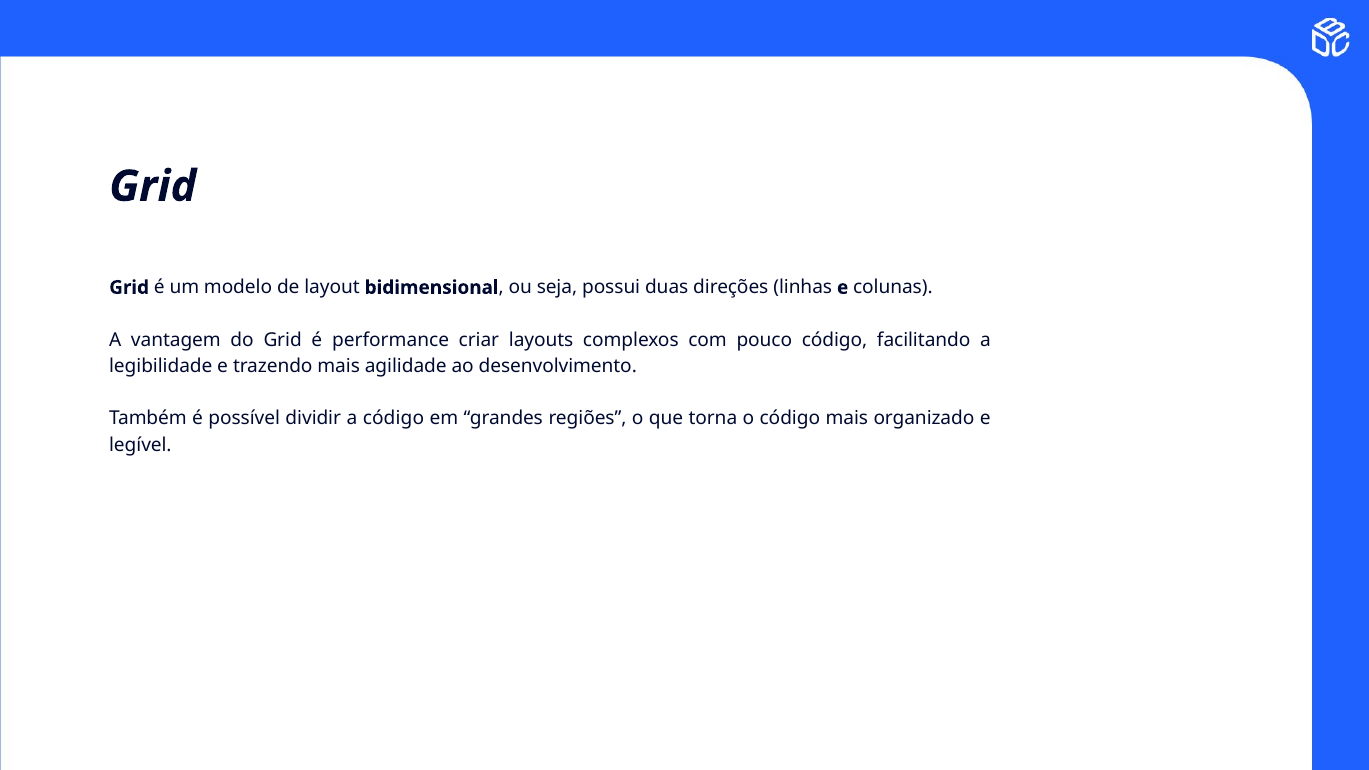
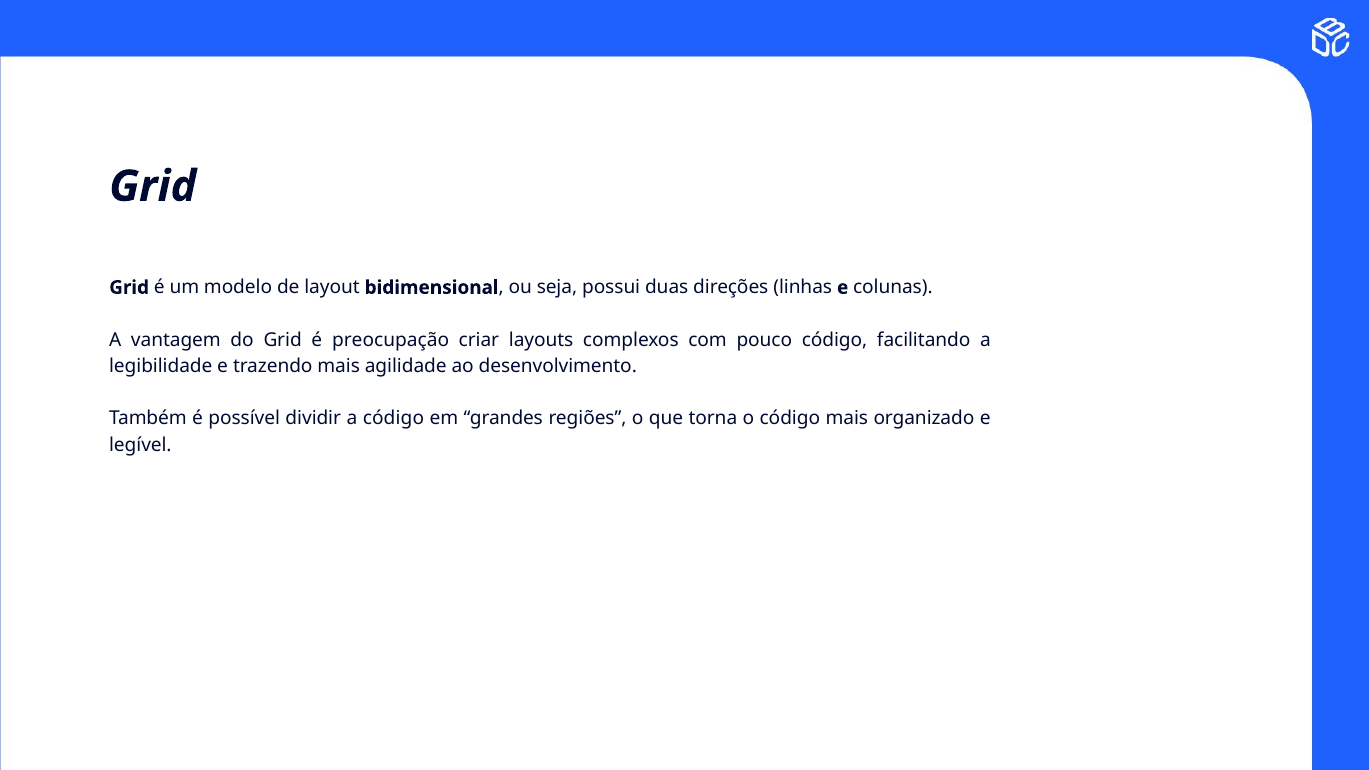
performance: performance -> preocupação (391, 340)
